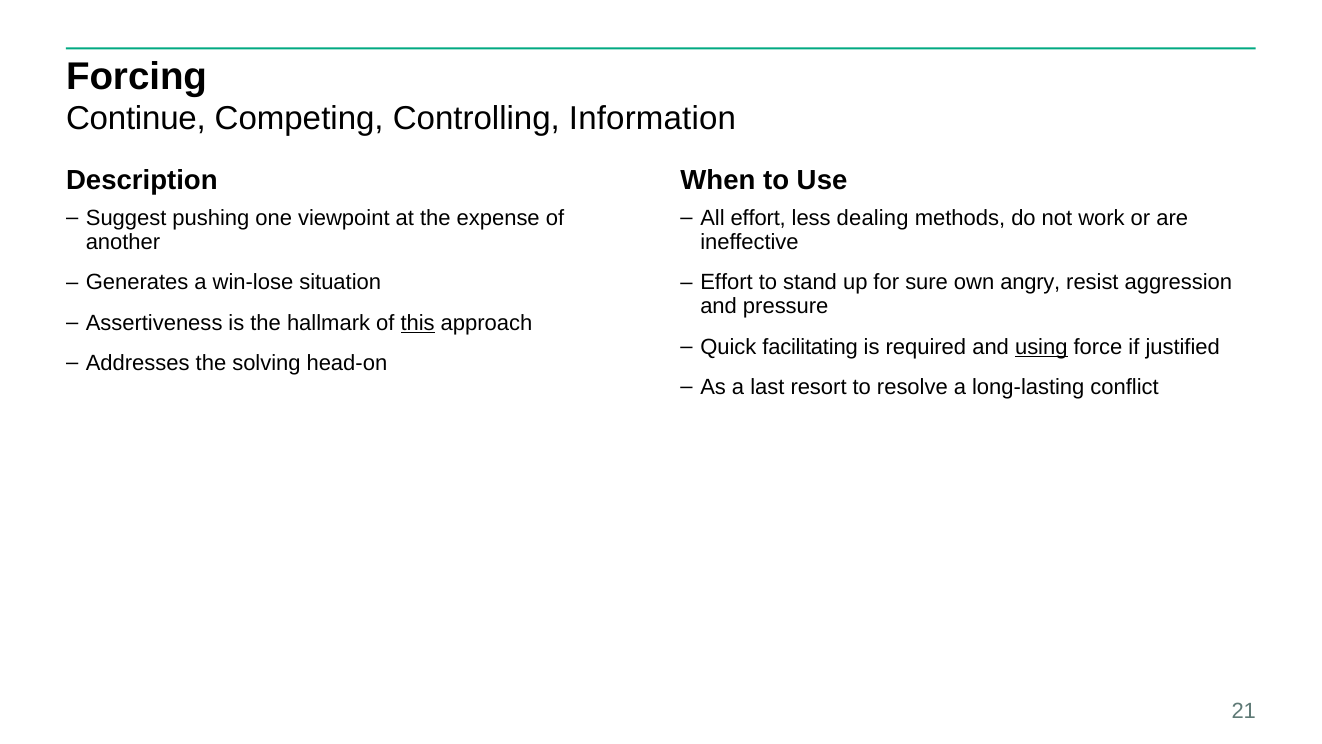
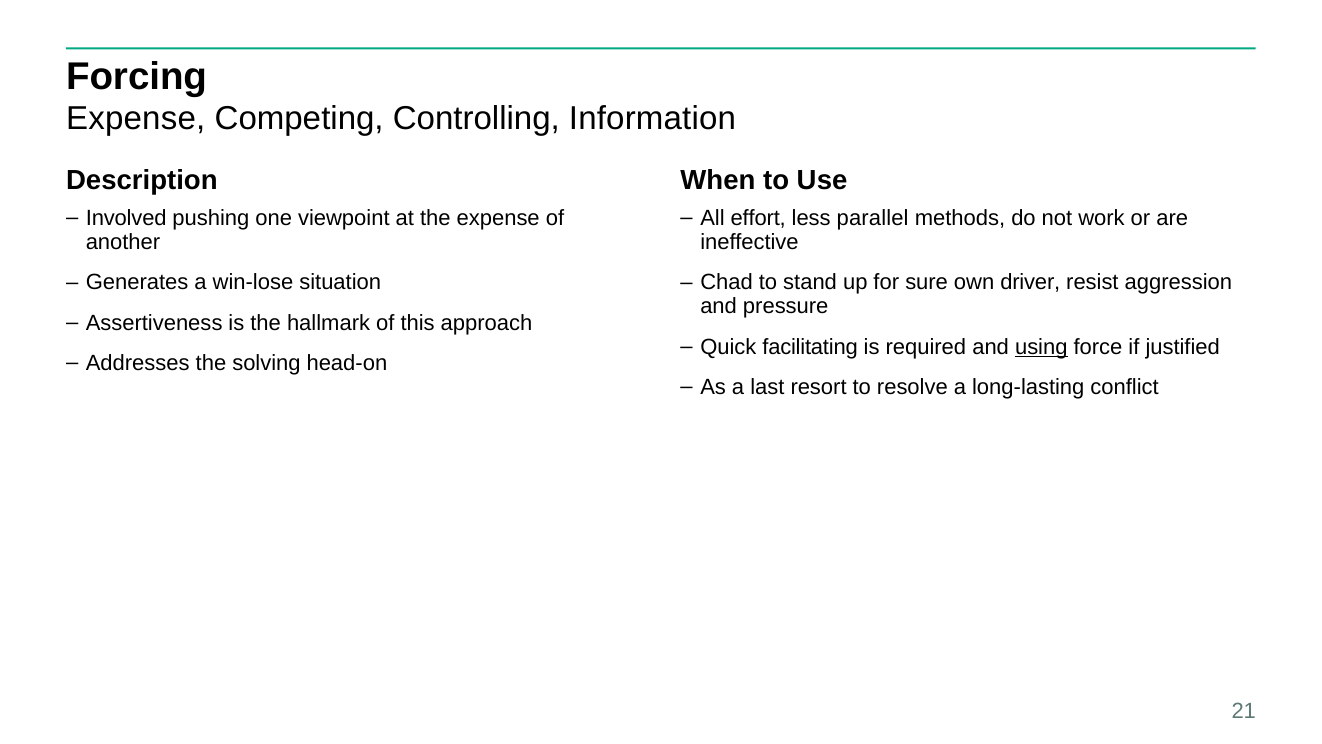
Continue: Continue -> Expense (136, 119)
Suggest: Suggest -> Involved (126, 218)
dealing: dealing -> parallel (873, 218)
Effort: Effort -> Chad (727, 283)
angry: angry -> driver (1030, 283)
this underline: present -> none (418, 323)
